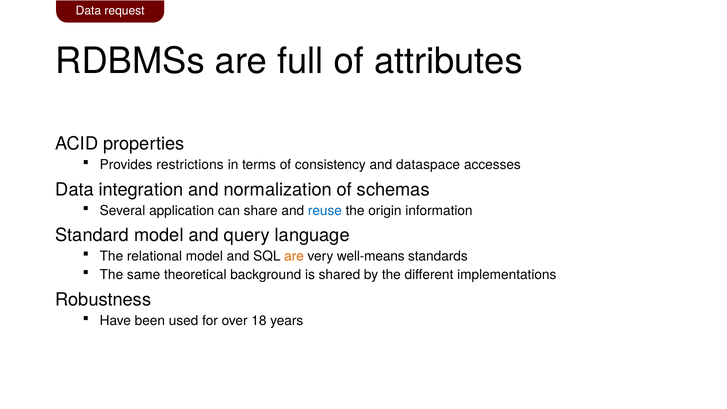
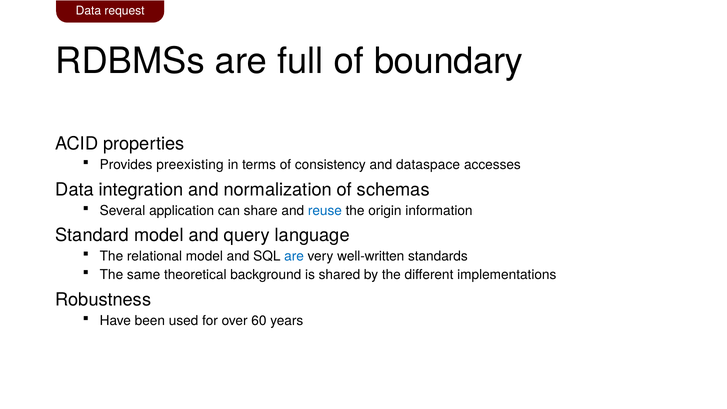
attributes: attributes -> boundary (449, 61)
restrictions: restrictions -> preexisting (190, 165)
are colour: orange -> blue (294, 256)
well-means: well-means -> well-written (371, 256)
18: 18 -> 60 (259, 321)
